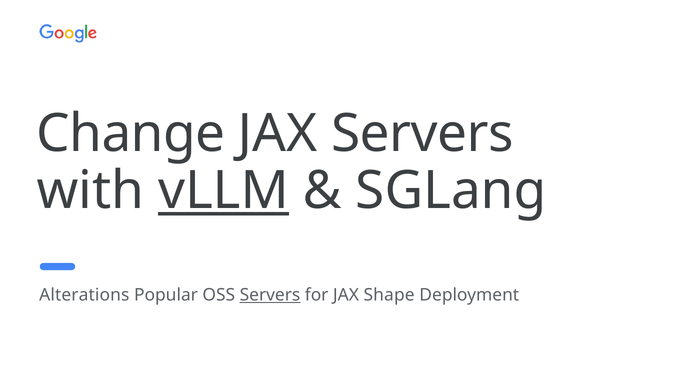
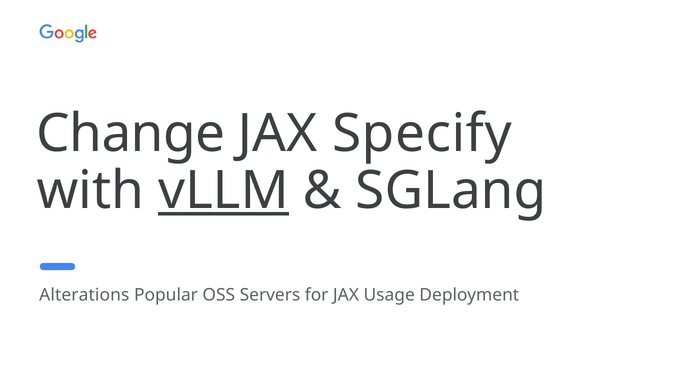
JAX Servers: Servers -> Specify (422, 134)
Servers underline: present -> none (270, 295)
Shape: Shape -> Usage (389, 295)
